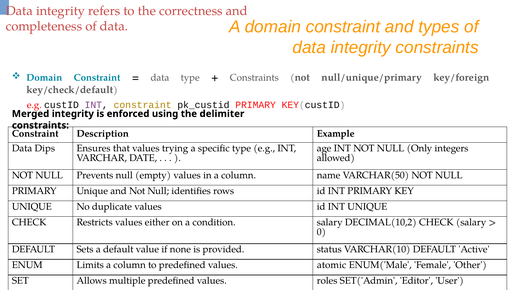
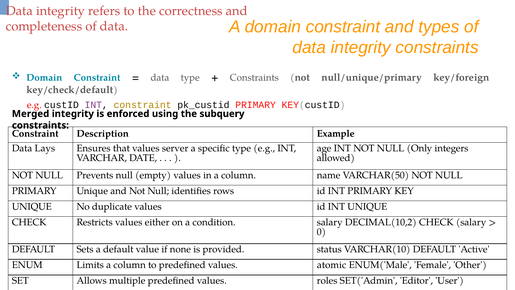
delimiter: delimiter -> subquery (222, 114)
Dips: Dips -> Lays (45, 148)
trying: trying -> server (175, 148)
